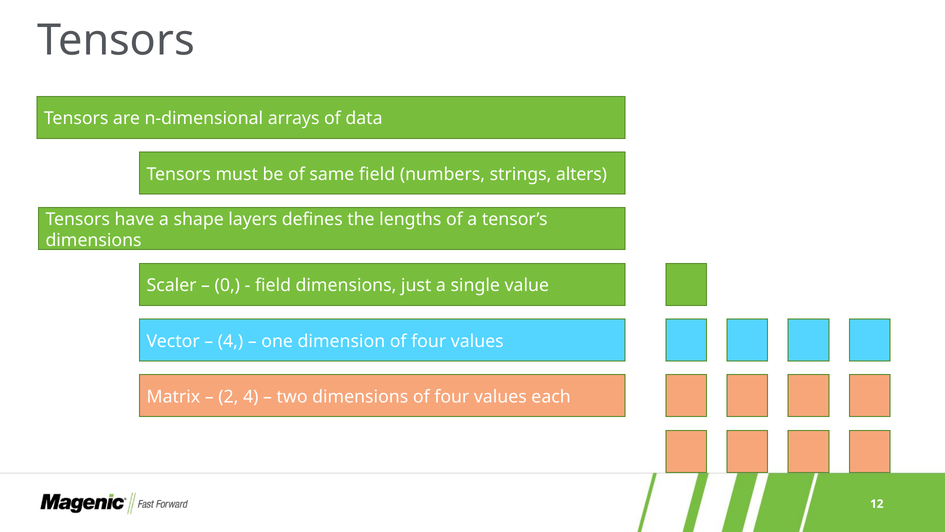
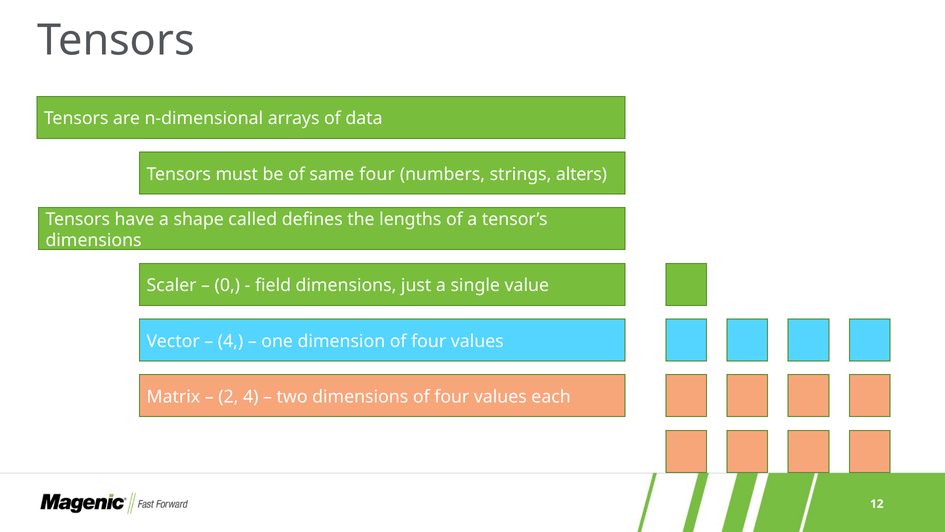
same field: field -> four (377, 174)
layers: layers -> called (253, 219)
